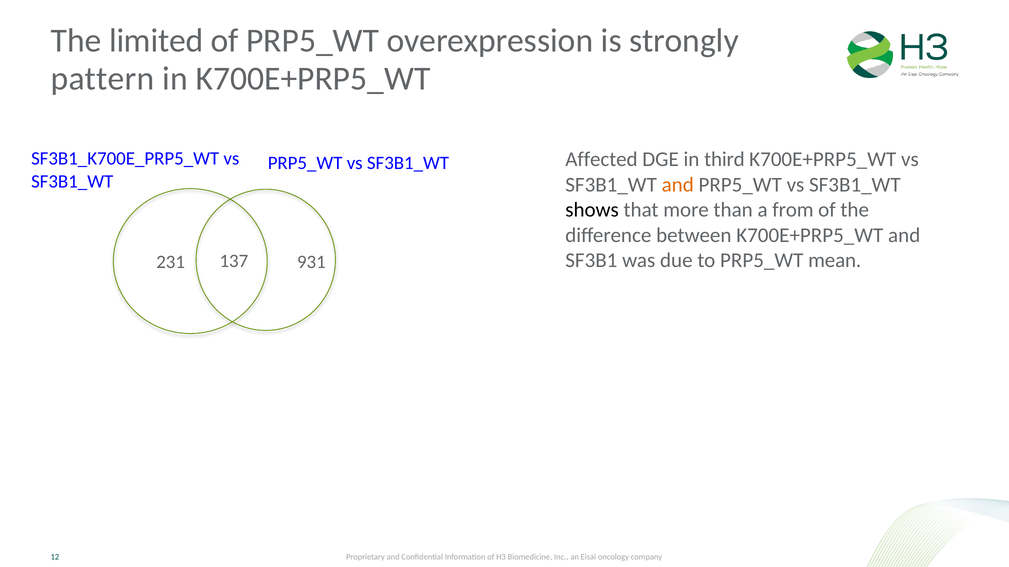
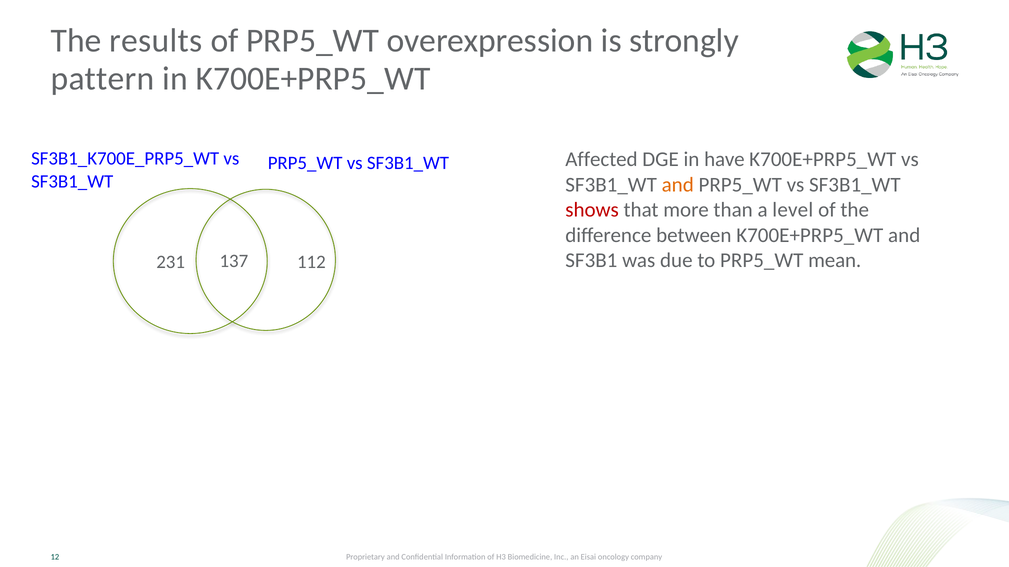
limited: limited -> results (156, 41)
third: third -> have (724, 160)
shows colour: black -> red (592, 210)
from: from -> level (793, 210)
931: 931 -> 112 (311, 262)
